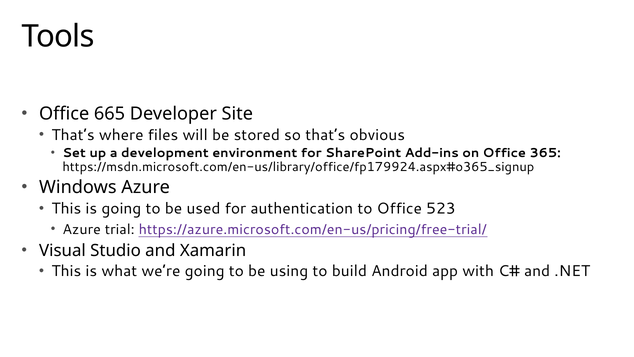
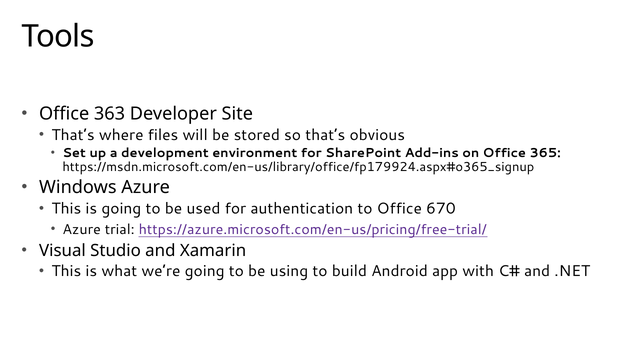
665: 665 -> 363 (110, 114)
523: 523 -> 670 (441, 208)
